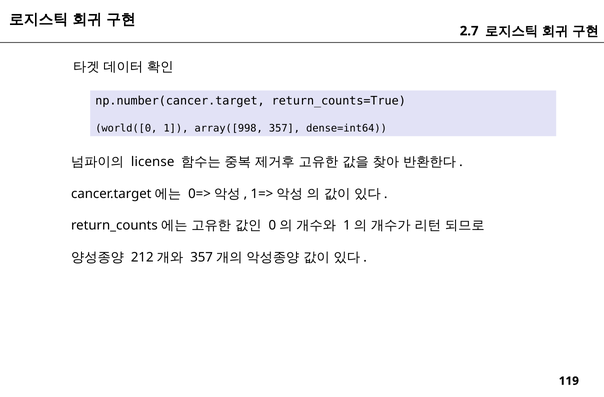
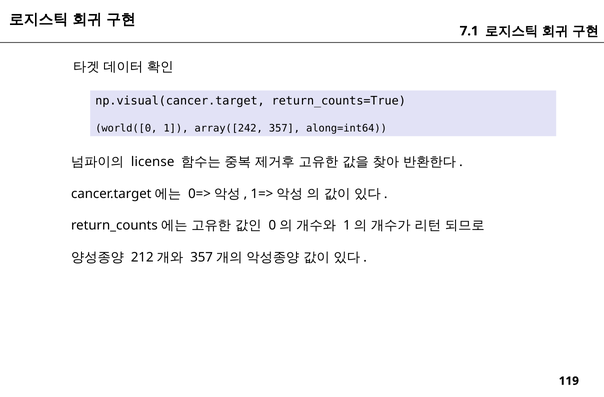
2.7: 2.7 -> 7.1 (469, 31)
np.number(cancer.target: np.number(cancer.target -> np.visual(cancer.target (180, 101)
array([998: array([998 -> array([242 (229, 128)
dense=int64: dense=int64 -> along=int64 (347, 128)
